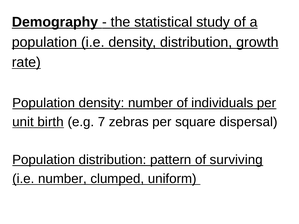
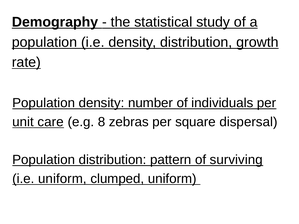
birth: birth -> care (51, 122)
7: 7 -> 8 (102, 122)
i.e number: number -> uniform (62, 179)
